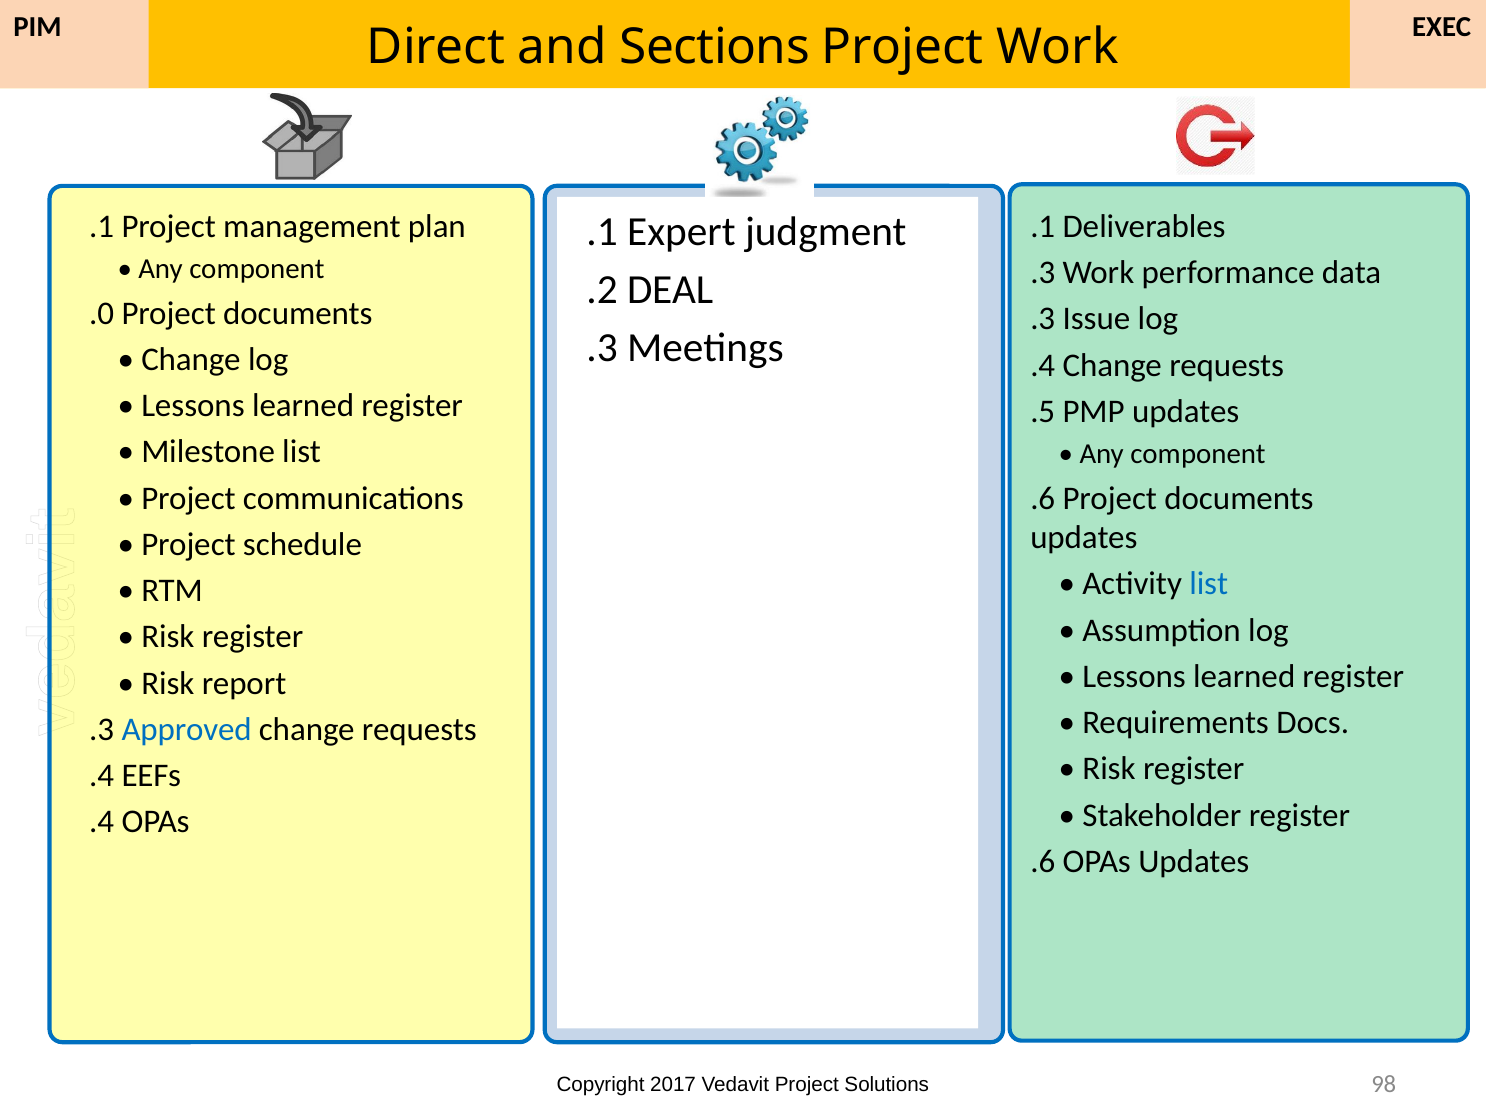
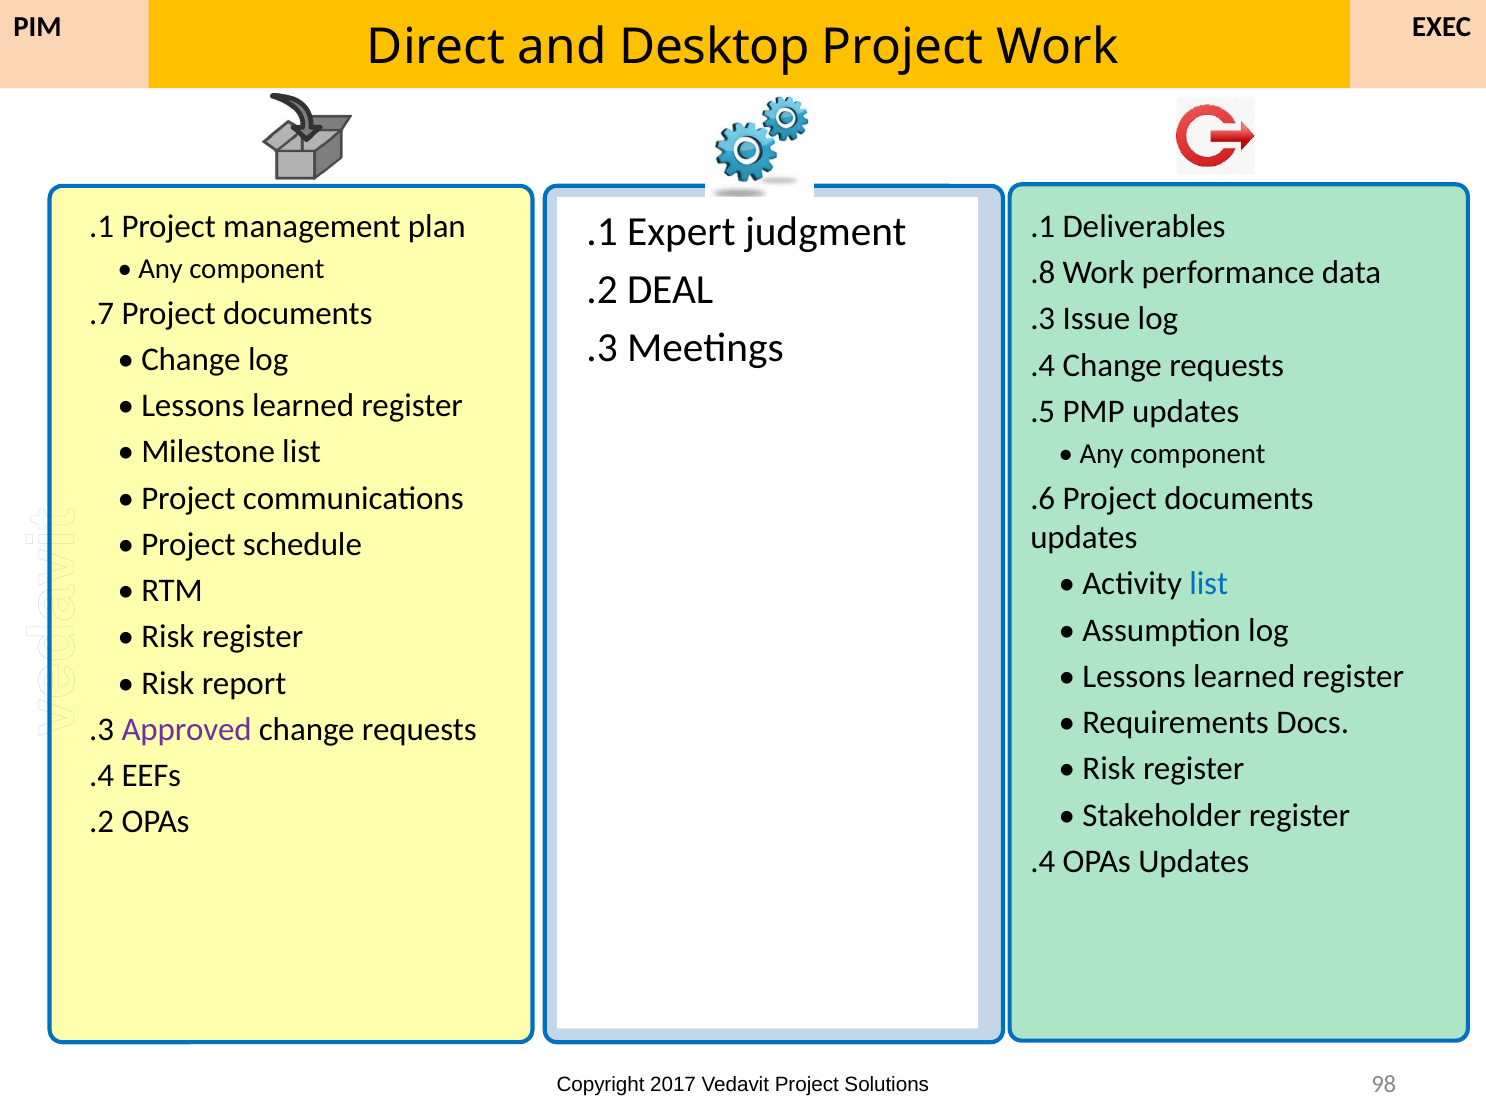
Sections: Sections -> Desktop (715, 48)
.3: .3 -> .8 (1043, 273)
.0: .0 -> .7 (102, 313)
Approved colour: blue -> purple (187, 729)
.4: .4 -> .2 (102, 822)
.6: .6 -> .4 (1043, 861)
